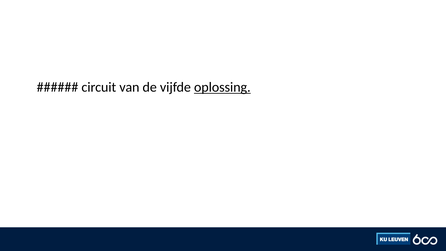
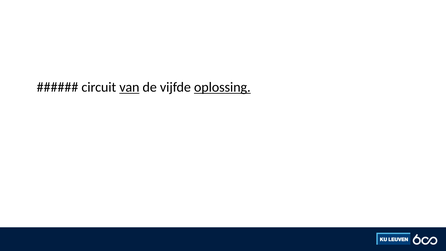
van underline: none -> present (129, 87)
